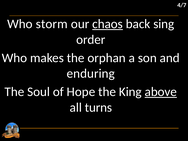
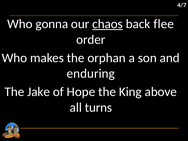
storm: storm -> gonna (52, 24)
sing: sing -> flee (164, 24)
Soul: Soul -> Jake (39, 92)
above underline: present -> none (161, 92)
